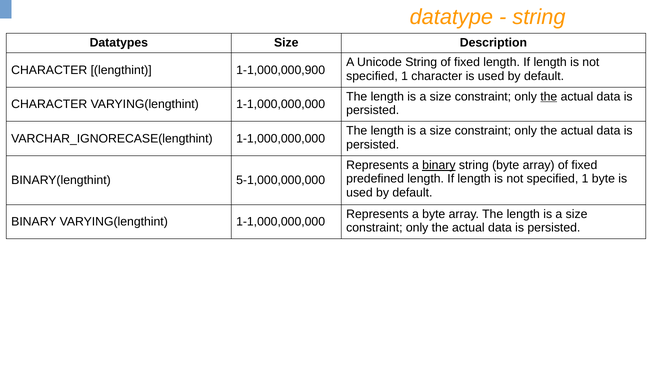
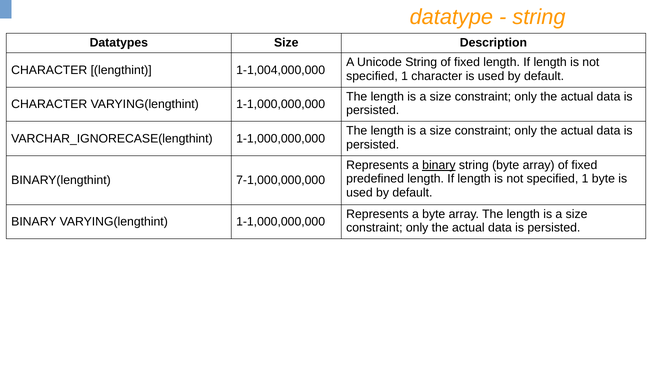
1-1,000,000,900: 1-1,000,000,900 -> 1-1,004,000,000 (281, 70)
the underline: present -> none (549, 97)
5-1,000,000,000: 5-1,000,000,000 -> 7-1,000,000,000 (281, 180)
